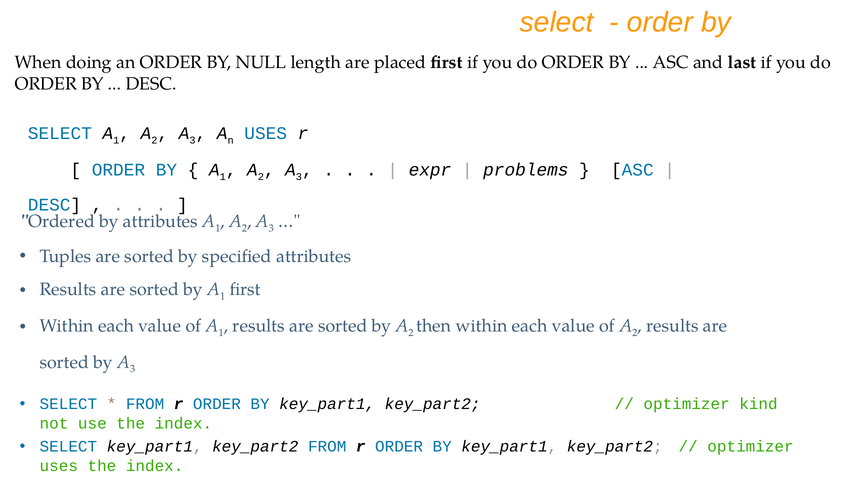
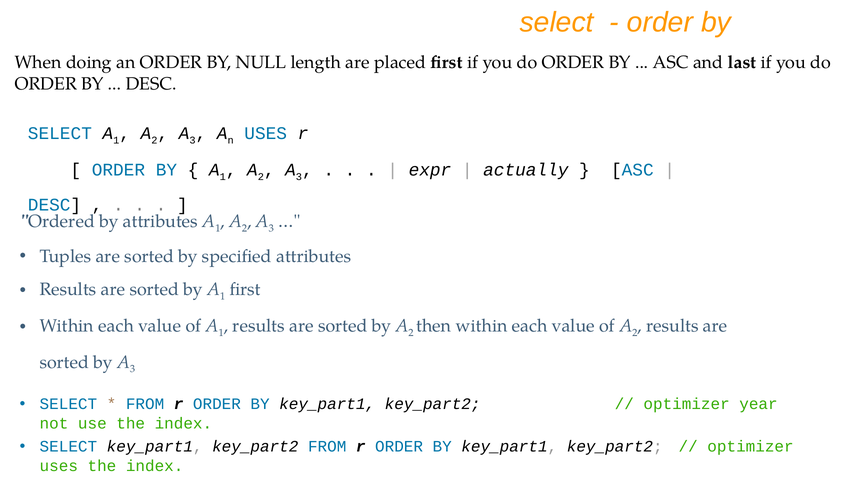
problems: problems -> actually (526, 170)
kind: kind -> year (758, 404)
